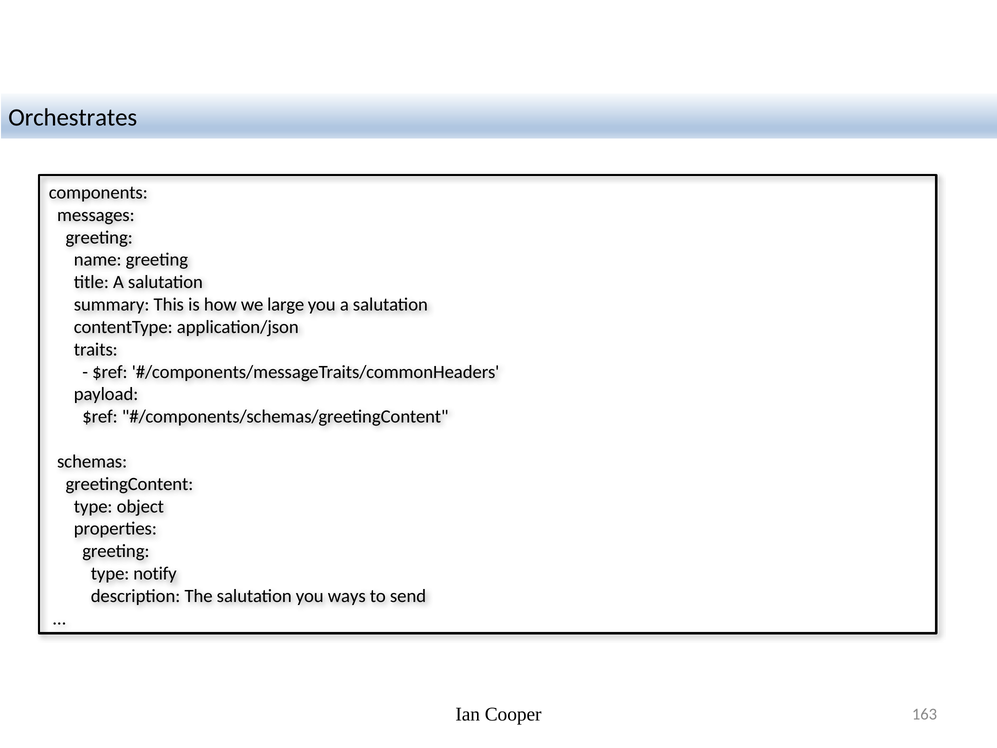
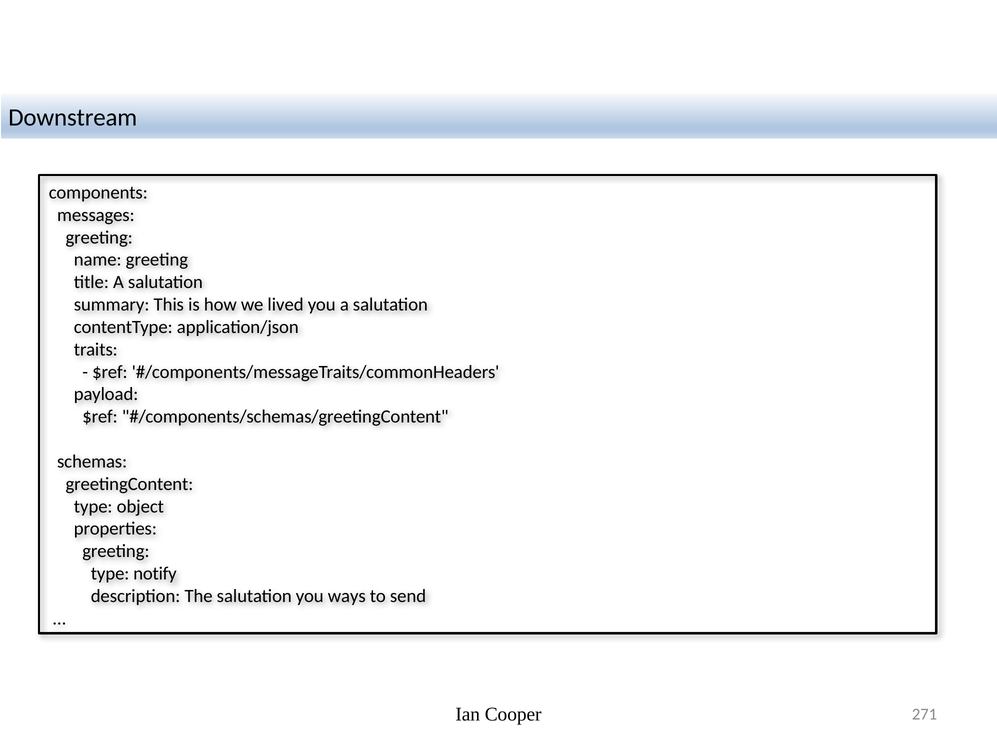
Orchestrates: Orchestrates -> Downstream (73, 118)
large: large -> lived (286, 305)
163: 163 -> 271 (925, 714)
